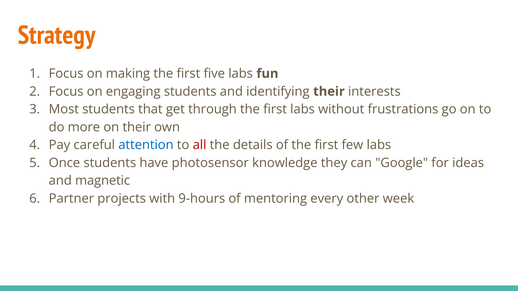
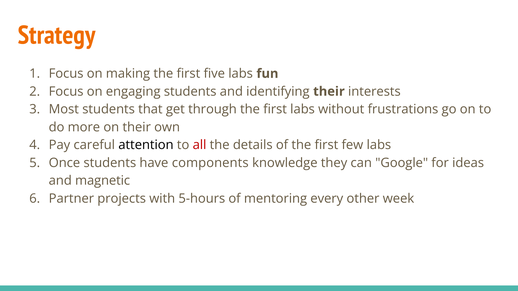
attention colour: blue -> black (146, 145)
photosensor: photosensor -> components (210, 163)
9-hours: 9-hours -> 5-hours (202, 199)
